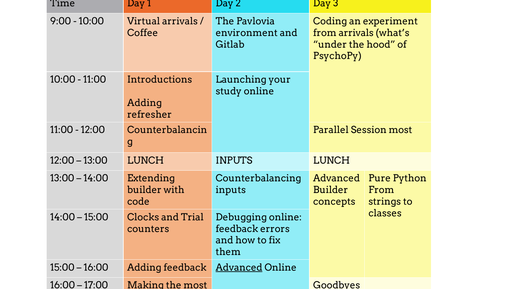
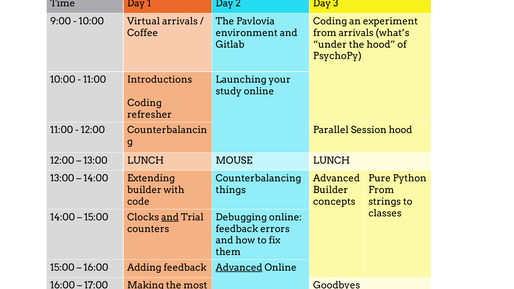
Adding: Adding -> Coding (145, 103)
Session most: most -> hood (400, 130)
LUNCH INPUTS: INPUTS -> MOUSE (234, 161)
inputs: inputs -> things (231, 190)
and underline: none -> present (170, 217)
